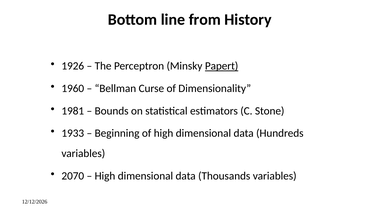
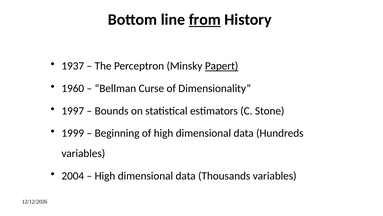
from underline: none -> present (205, 20)
1926: 1926 -> 1937 (73, 66)
1981: 1981 -> 1997 (73, 111)
1933: 1933 -> 1999 (73, 133)
2070: 2070 -> 2004 (73, 175)
